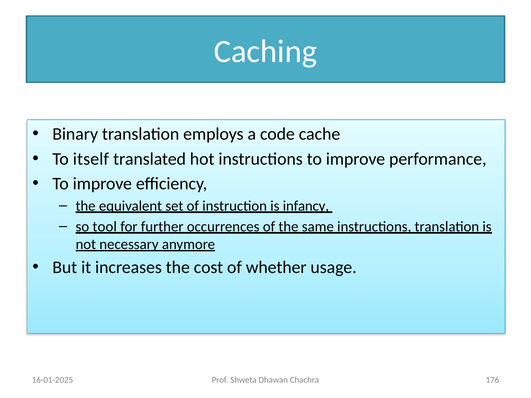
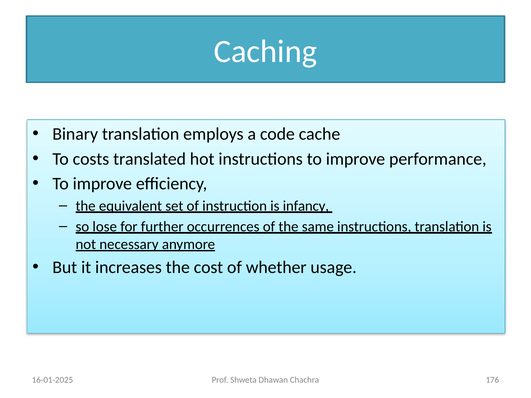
itself: itself -> costs (91, 159)
tool: tool -> lose (105, 227)
